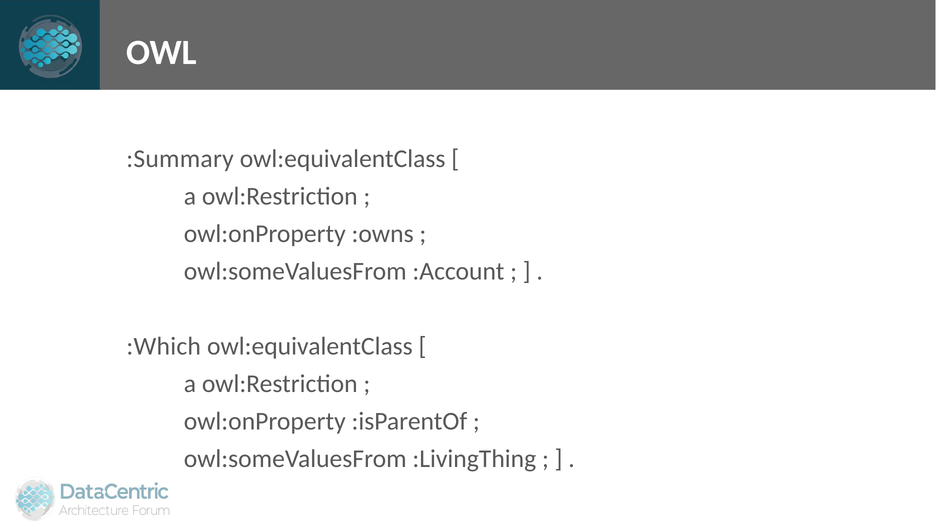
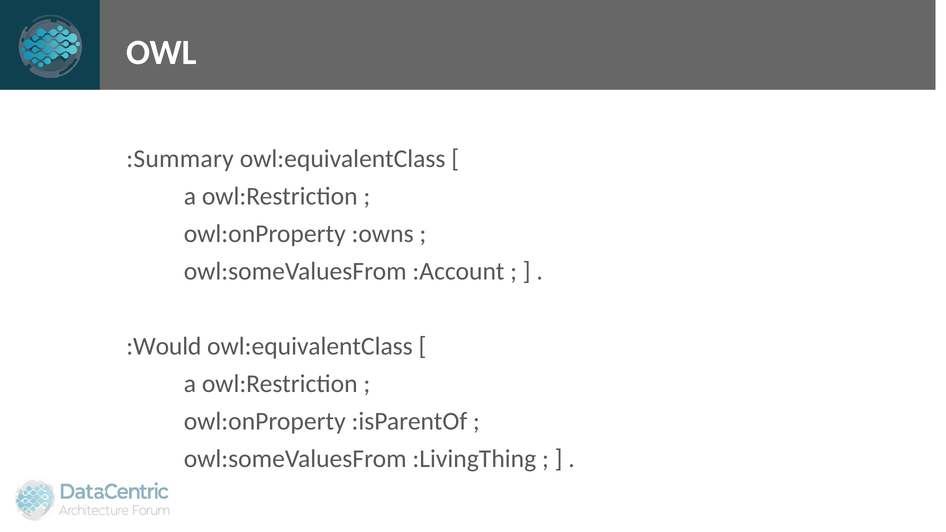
:Which: :Which -> :Would (164, 346)
